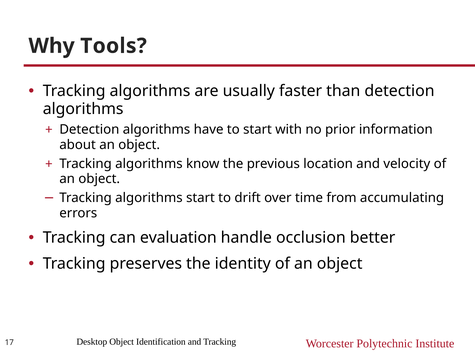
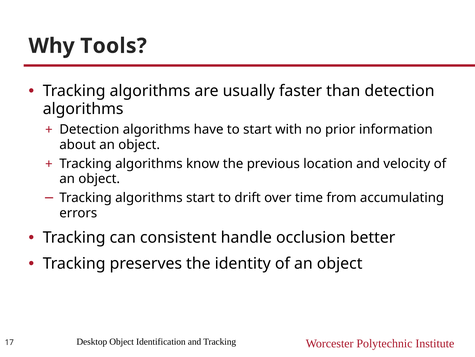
evaluation: evaluation -> consistent (178, 237)
